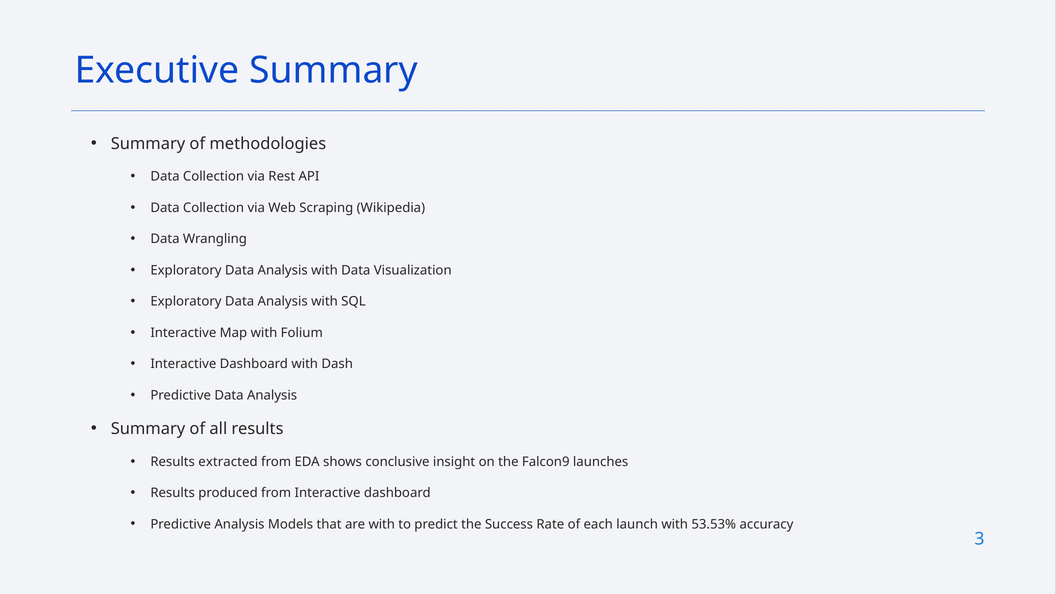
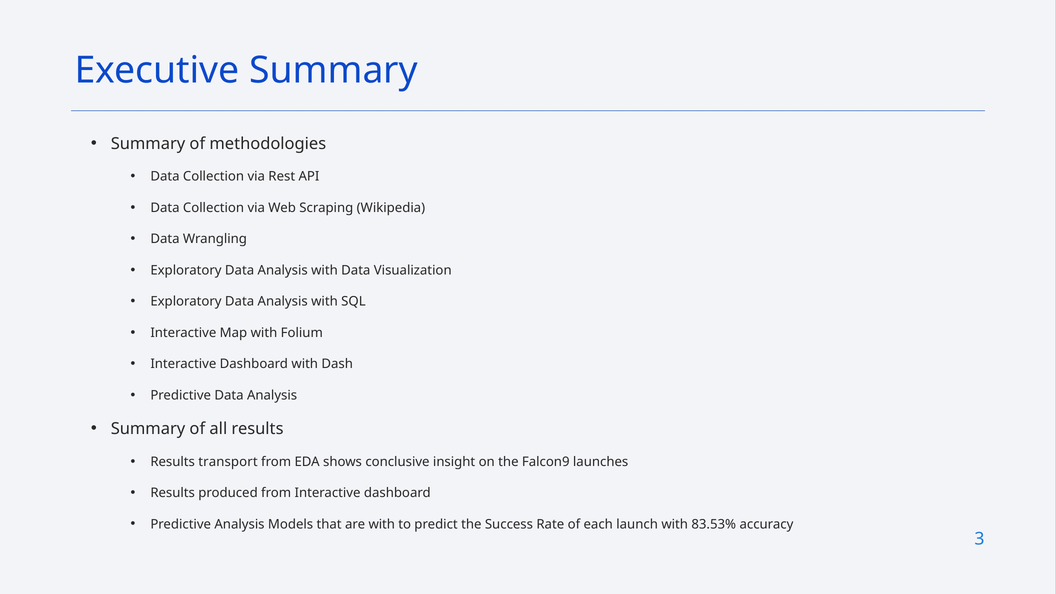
extracted: extracted -> transport (228, 462)
53.53%: 53.53% -> 83.53% (714, 524)
